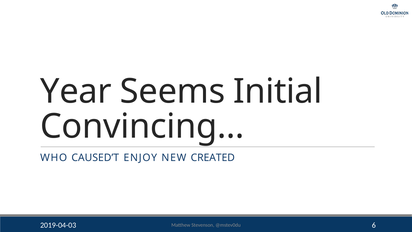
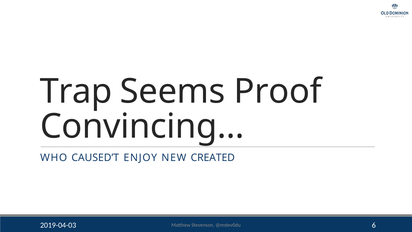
Year: Year -> Trap (76, 91)
Initial: Initial -> Proof (278, 91)
